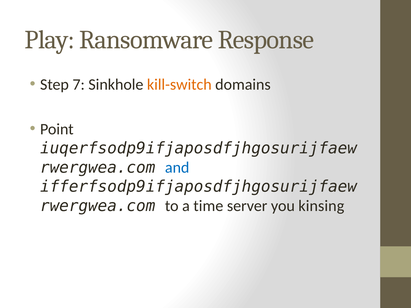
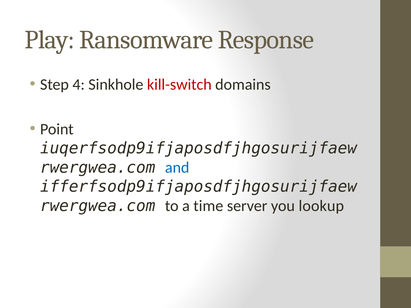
7: 7 -> 4 (79, 85)
kill-switch colour: orange -> red (179, 85)
kinsing: kinsing -> lookup (321, 206)
